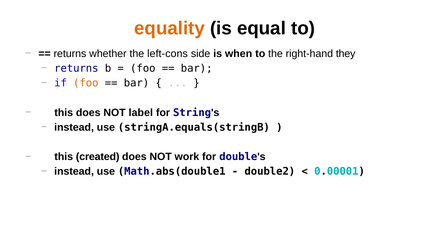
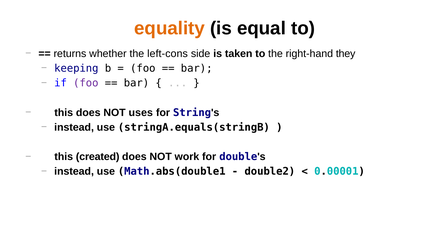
when: when -> taken (239, 54)
returns: returns -> keeping (76, 68)
foo colour: orange -> purple (86, 83)
label: label -> uses (141, 112)
